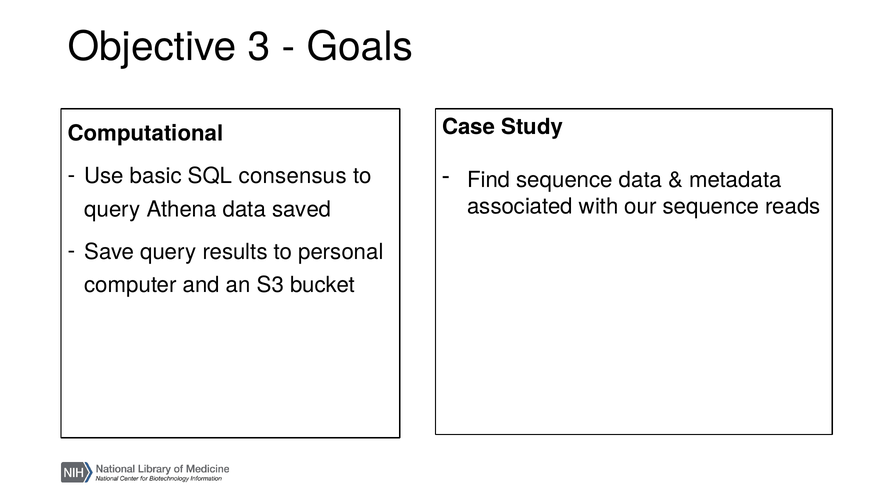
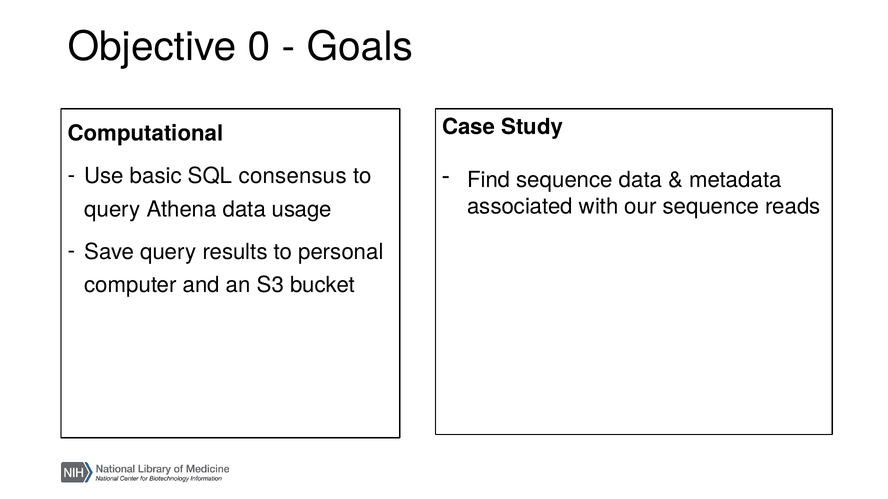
3: 3 -> 0 (259, 47)
saved: saved -> usage (302, 209)
